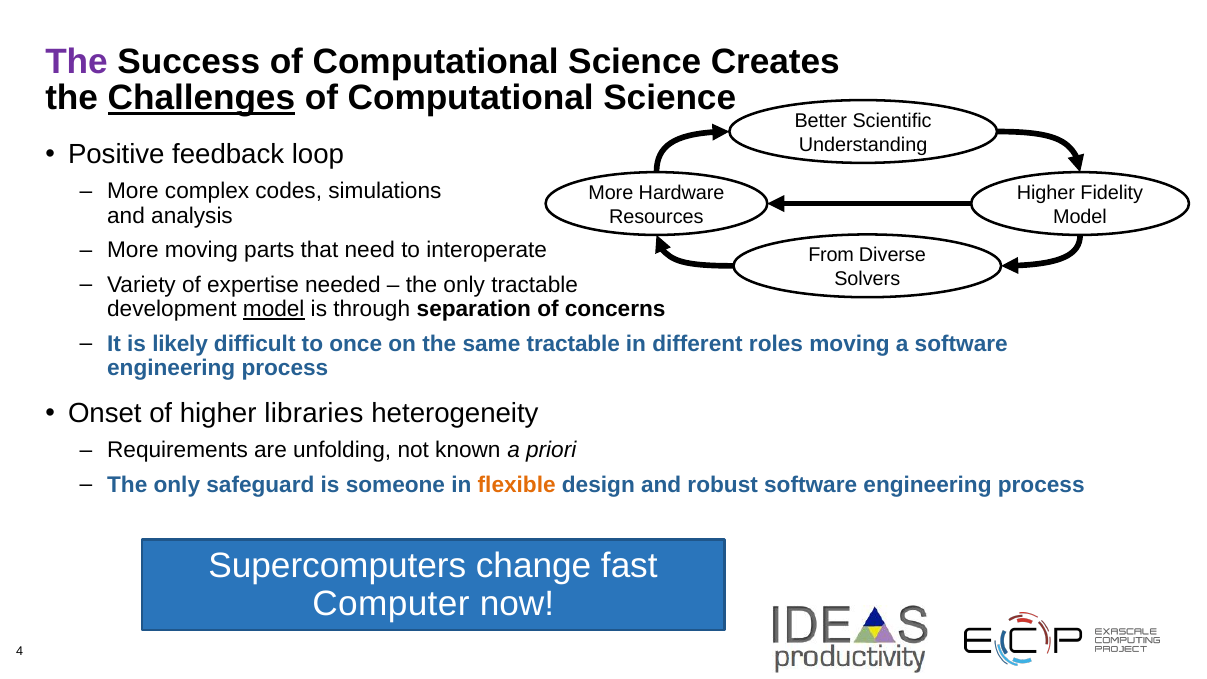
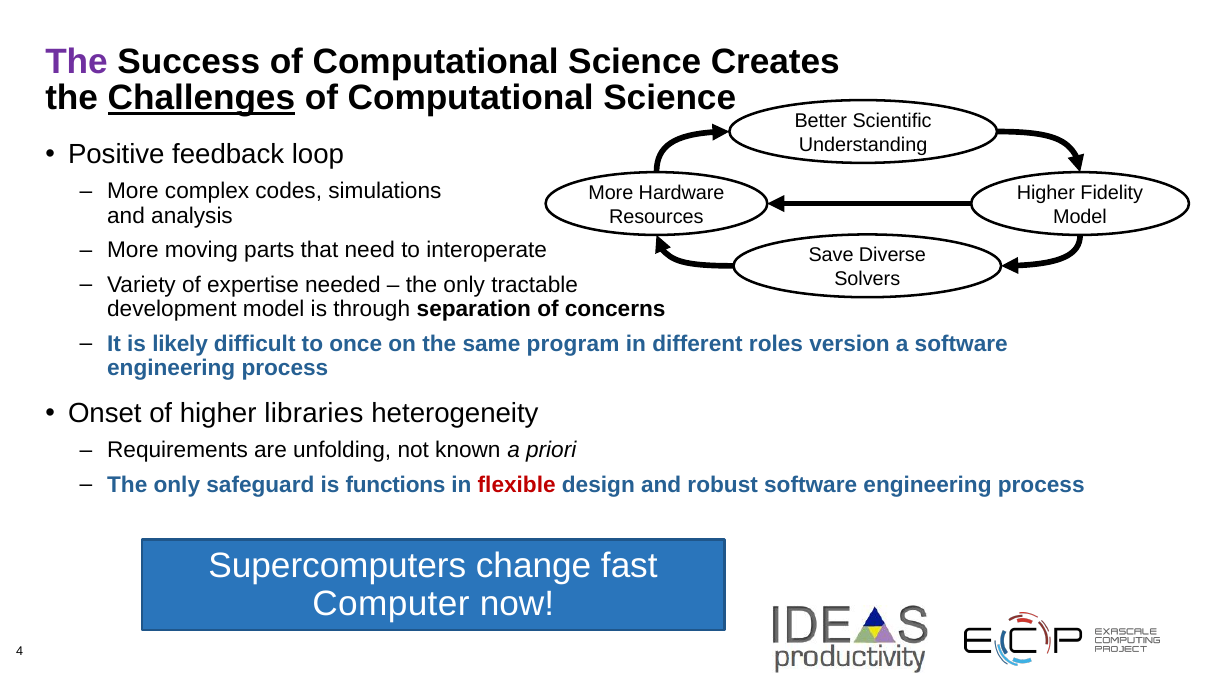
From: From -> Save (831, 255)
model underline: present -> none (274, 309)
same tractable: tractable -> program (573, 344)
roles moving: moving -> version (850, 344)
someone: someone -> functions (396, 485)
flexible colour: orange -> red (517, 485)
